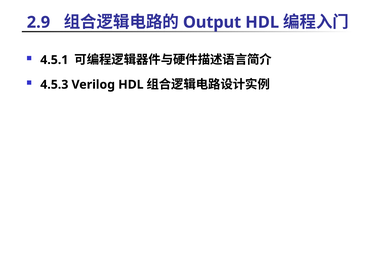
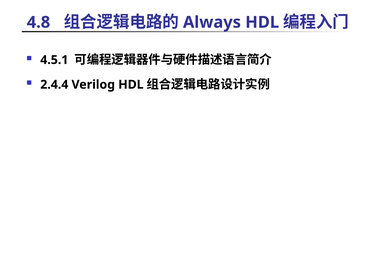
2.9: 2.9 -> 4.8 (38, 22)
Output: Output -> Always (212, 22)
4.5.3: 4.5.3 -> 2.4.4 (54, 84)
